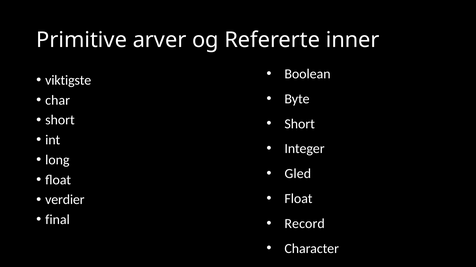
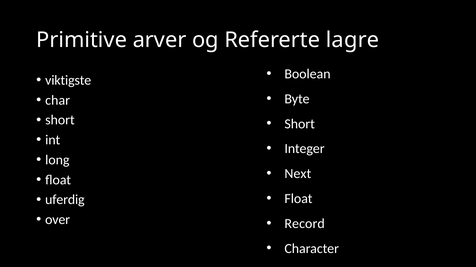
inner: inner -> lagre (353, 40)
Gled: Gled -> Next (298, 174)
verdier: verdier -> uferdig (65, 200)
final: final -> over (58, 220)
